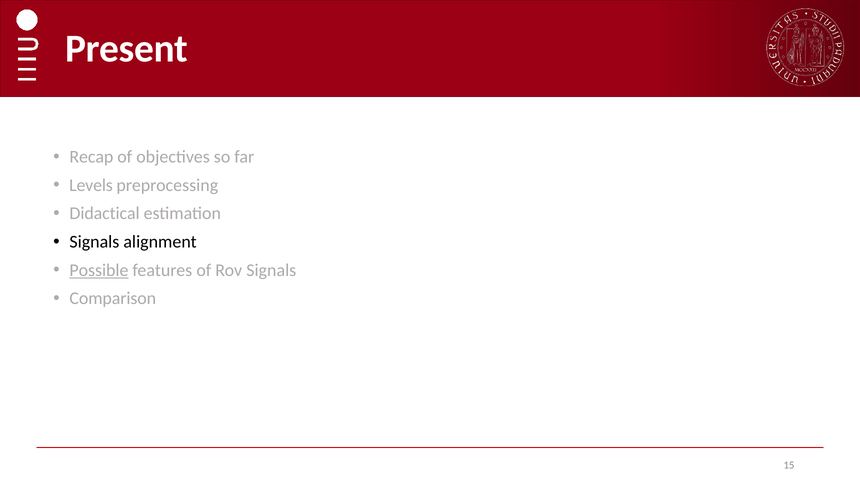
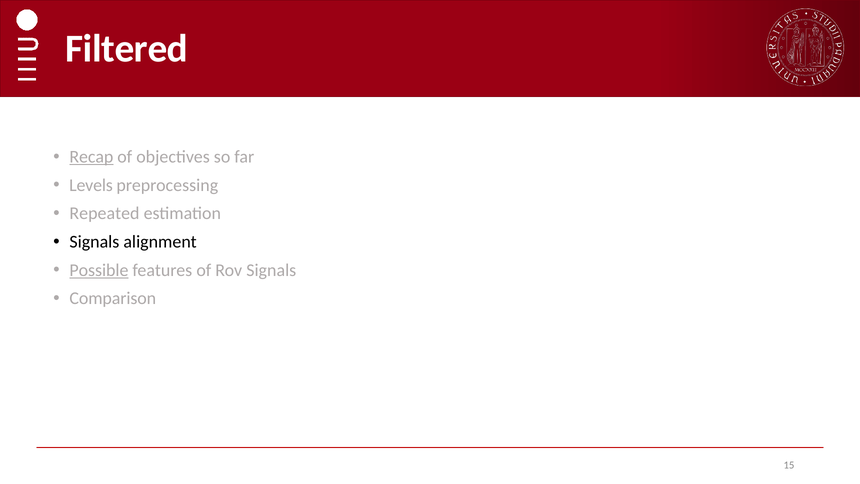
Present: Present -> Filtered (127, 49)
Recap underline: none -> present (91, 157)
Didactical: Didactical -> Repeated (104, 213)
